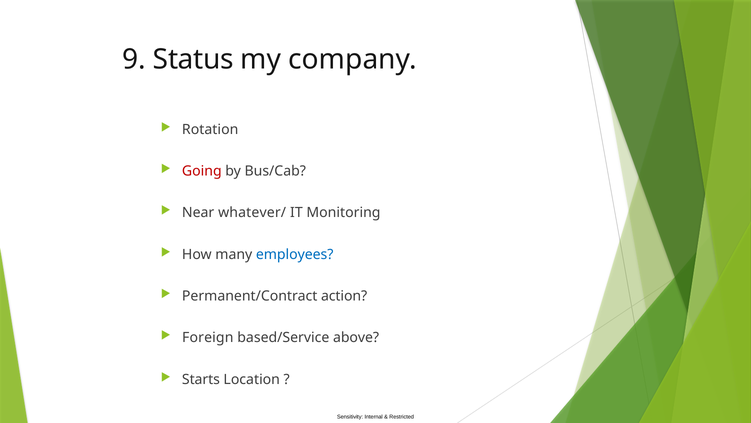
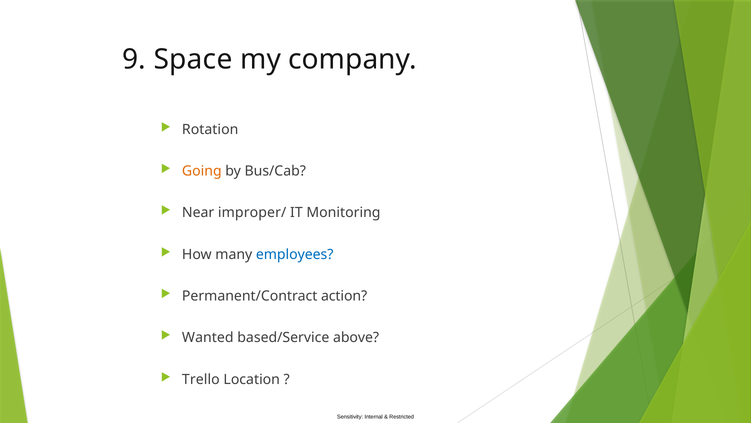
Status: Status -> Space (193, 59)
Going colour: red -> orange (202, 171)
whatever/: whatever/ -> improper/ (252, 212)
Foreign: Foreign -> Wanted (208, 337)
Starts: Starts -> Trello (201, 379)
